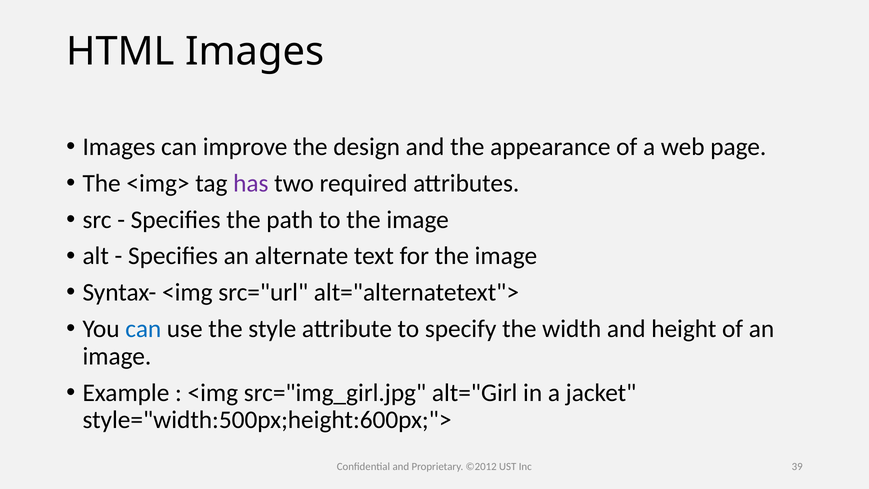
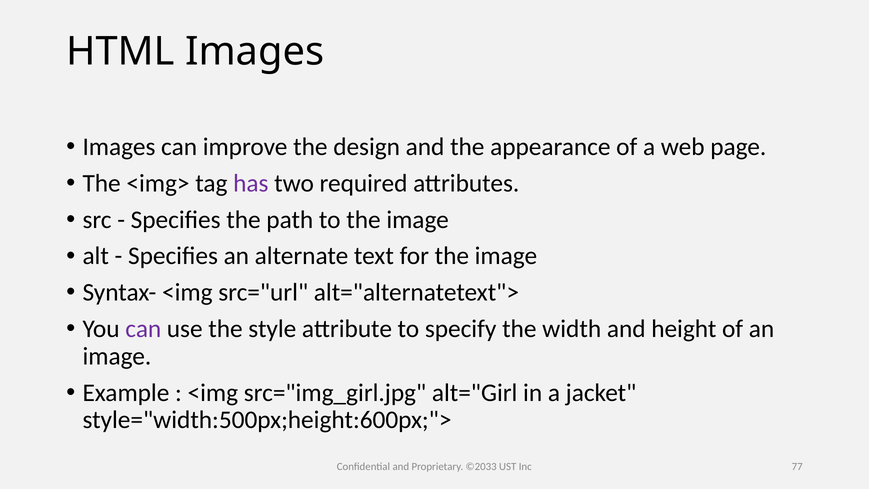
can colour: blue -> purple (143, 329)
©2012: ©2012 -> ©2033 (481, 467)
39: 39 -> 77 (797, 467)
